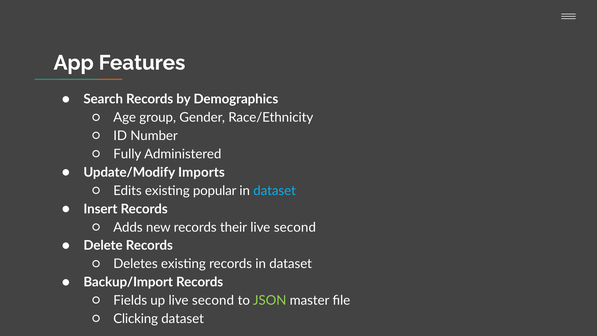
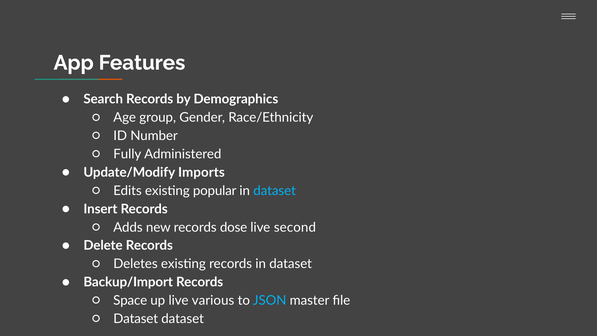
their: their -> dose (234, 227)
Fields: Fields -> Space (130, 300)
up live second: second -> various (213, 300)
JSON colour: light green -> light blue (270, 300)
Clicking: Clicking -> Dataset (136, 319)
